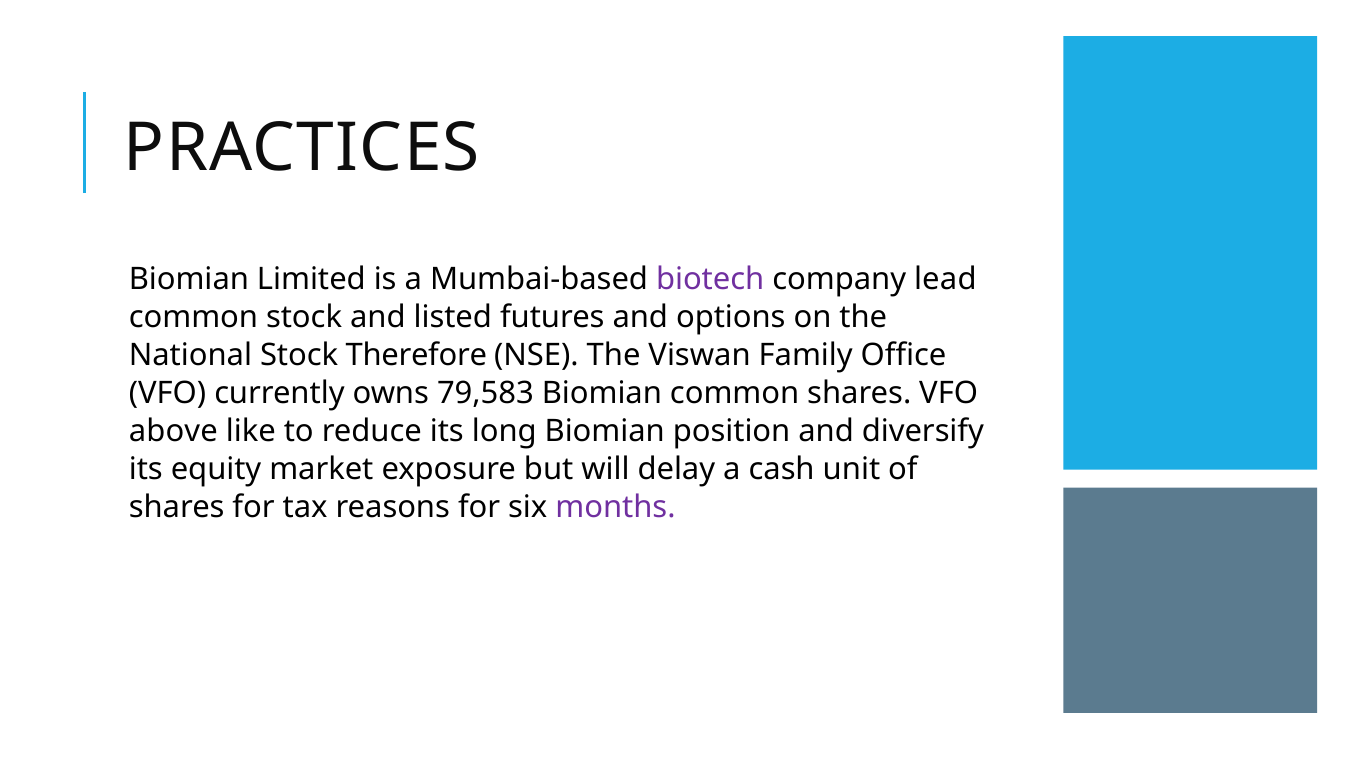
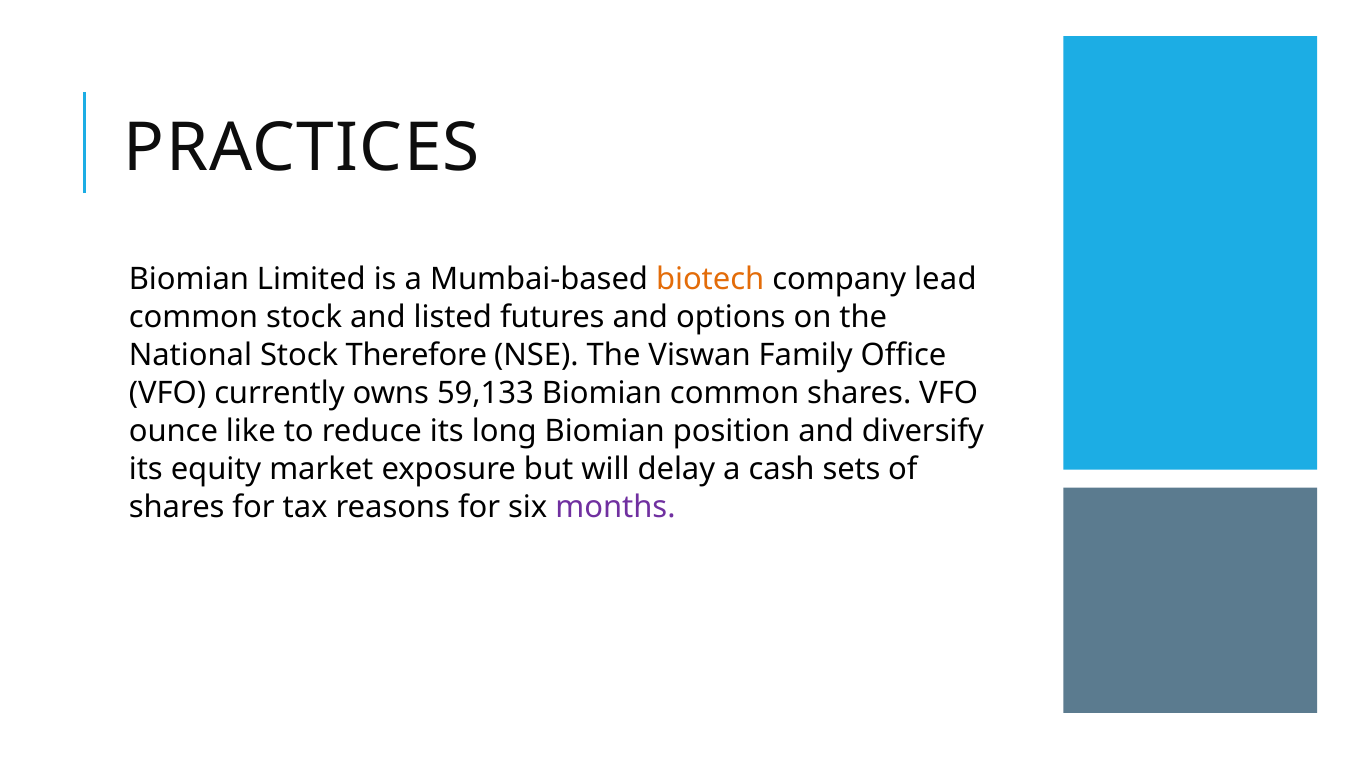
biotech colour: purple -> orange (710, 279)
79,583: 79,583 -> 59,133 (485, 393)
above: above -> ounce (173, 431)
unit: unit -> sets (852, 469)
